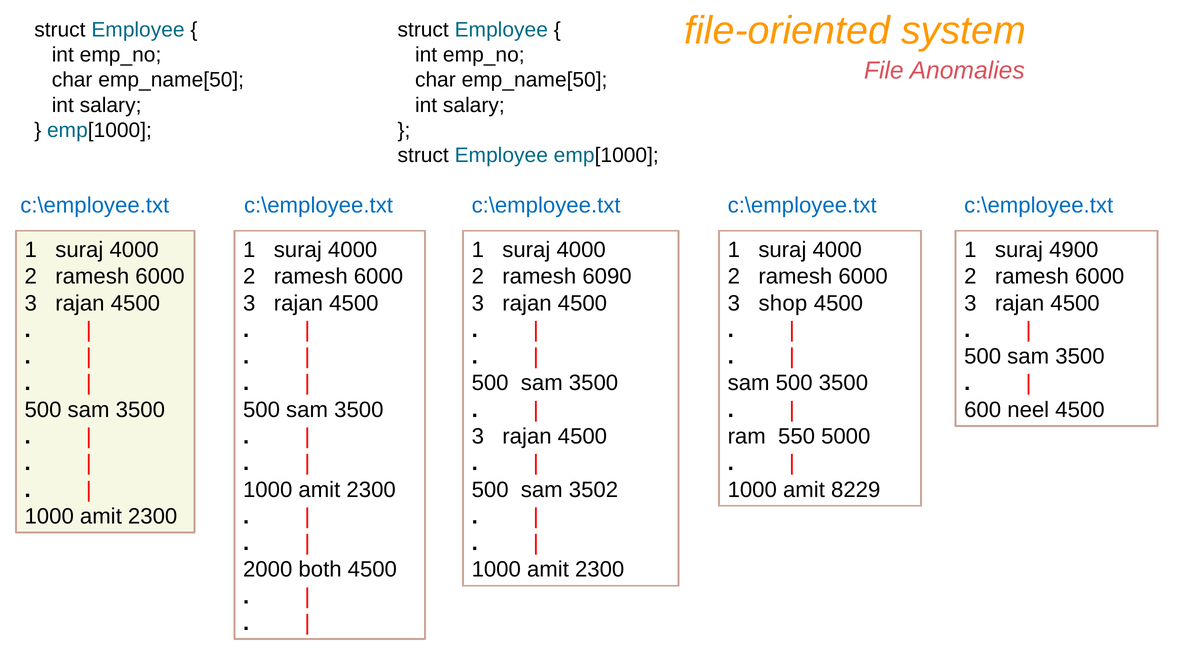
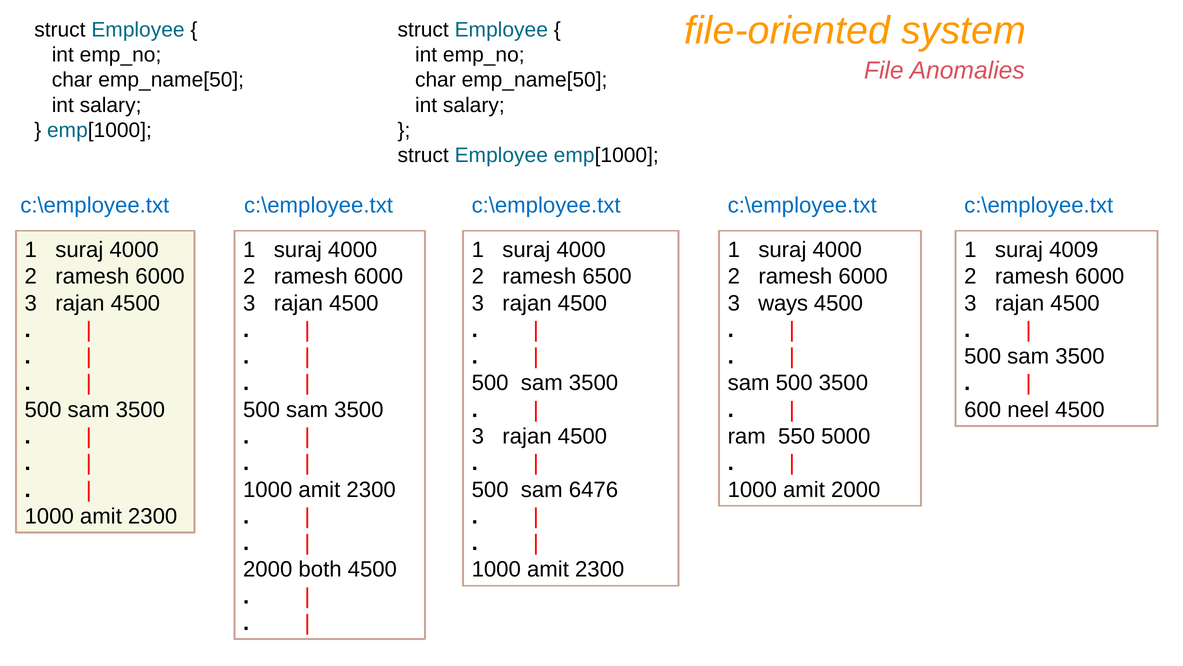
4900: 4900 -> 4009 (1074, 250)
6090: 6090 -> 6500 (607, 276)
shop: shop -> ways (783, 303)
3502: 3502 -> 6476 (593, 489)
amit 8229: 8229 -> 2000 (856, 489)
